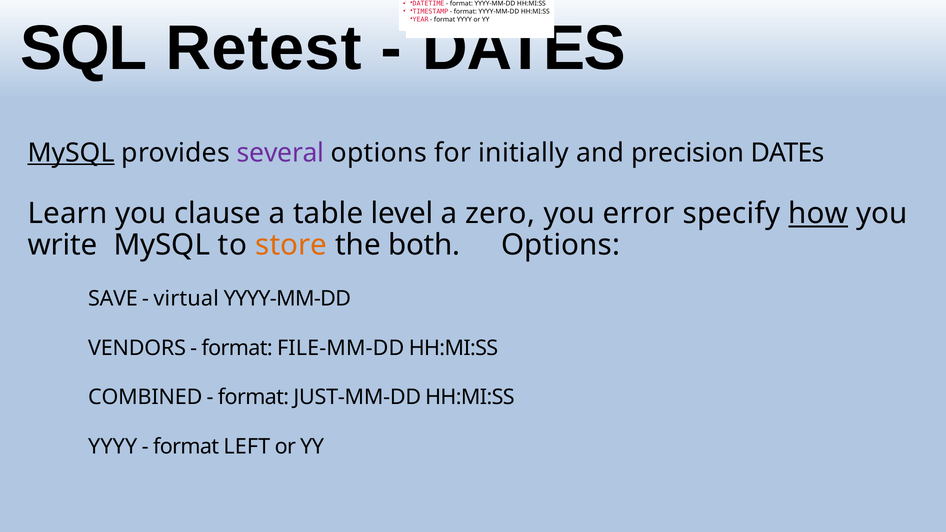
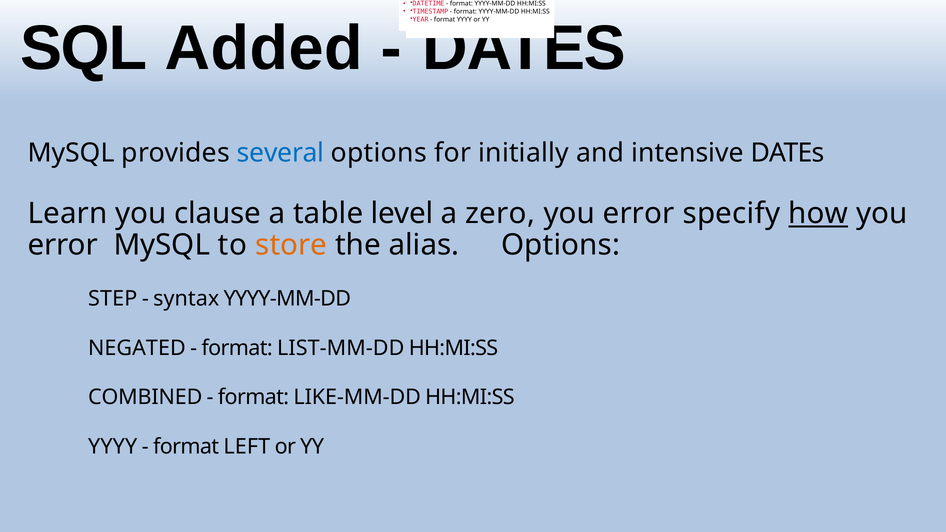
Retest: Retest -> Added (264, 48)
MySQL underline: present -> none (71, 153)
several colour: purple -> blue (281, 153)
precision: precision -> intensive (688, 153)
write: write -> error (63, 245)
both: both -> alias (424, 245)
SAVE: SAVE -> STEP (113, 299)
virtual: virtual -> syntax (186, 299)
VENDORS: VENDORS -> NEGATED (137, 348)
FILE-MM-DD: FILE-MM-DD -> LIST-MM-DD (341, 348)
JUST-MM-DD: JUST-MM-DD -> LIKE-MM-DD (357, 397)
